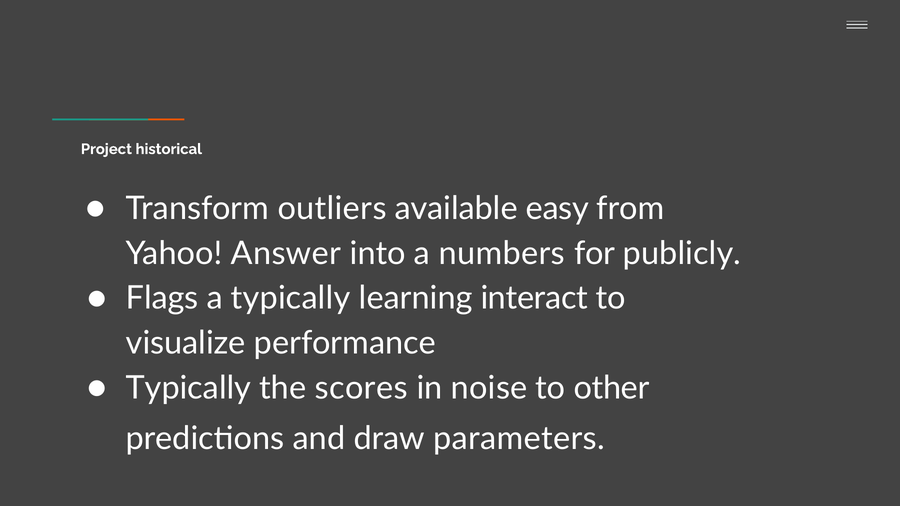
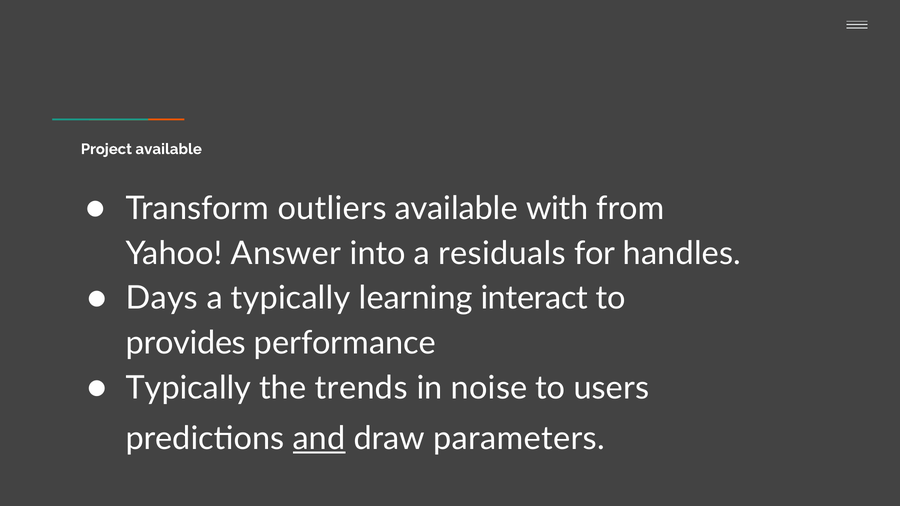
Project historical: historical -> available (169, 149)
easy: easy -> with (557, 209)
numbers: numbers -> residuals (502, 254)
publicly: publicly -> handles (682, 254)
Flags: Flags -> Days (162, 298)
visualize: visualize -> provides (186, 343)
scores: scores -> trends (361, 388)
other: other -> users (611, 388)
and underline: none -> present (319, 439)
